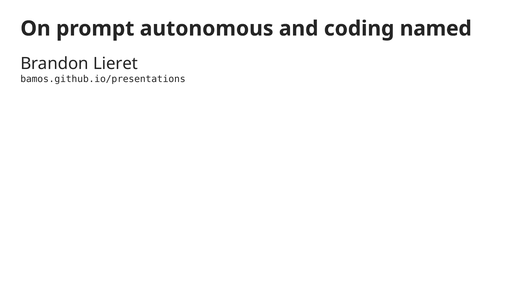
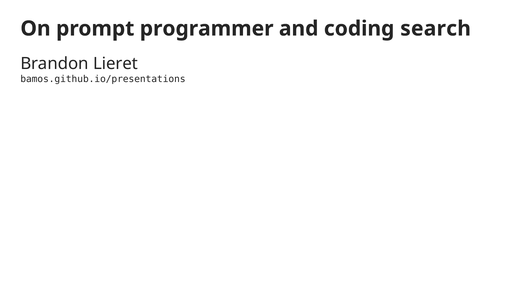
autonomous: autonomous -> programmer (207, 29)
named: named -> search (436, 29)
